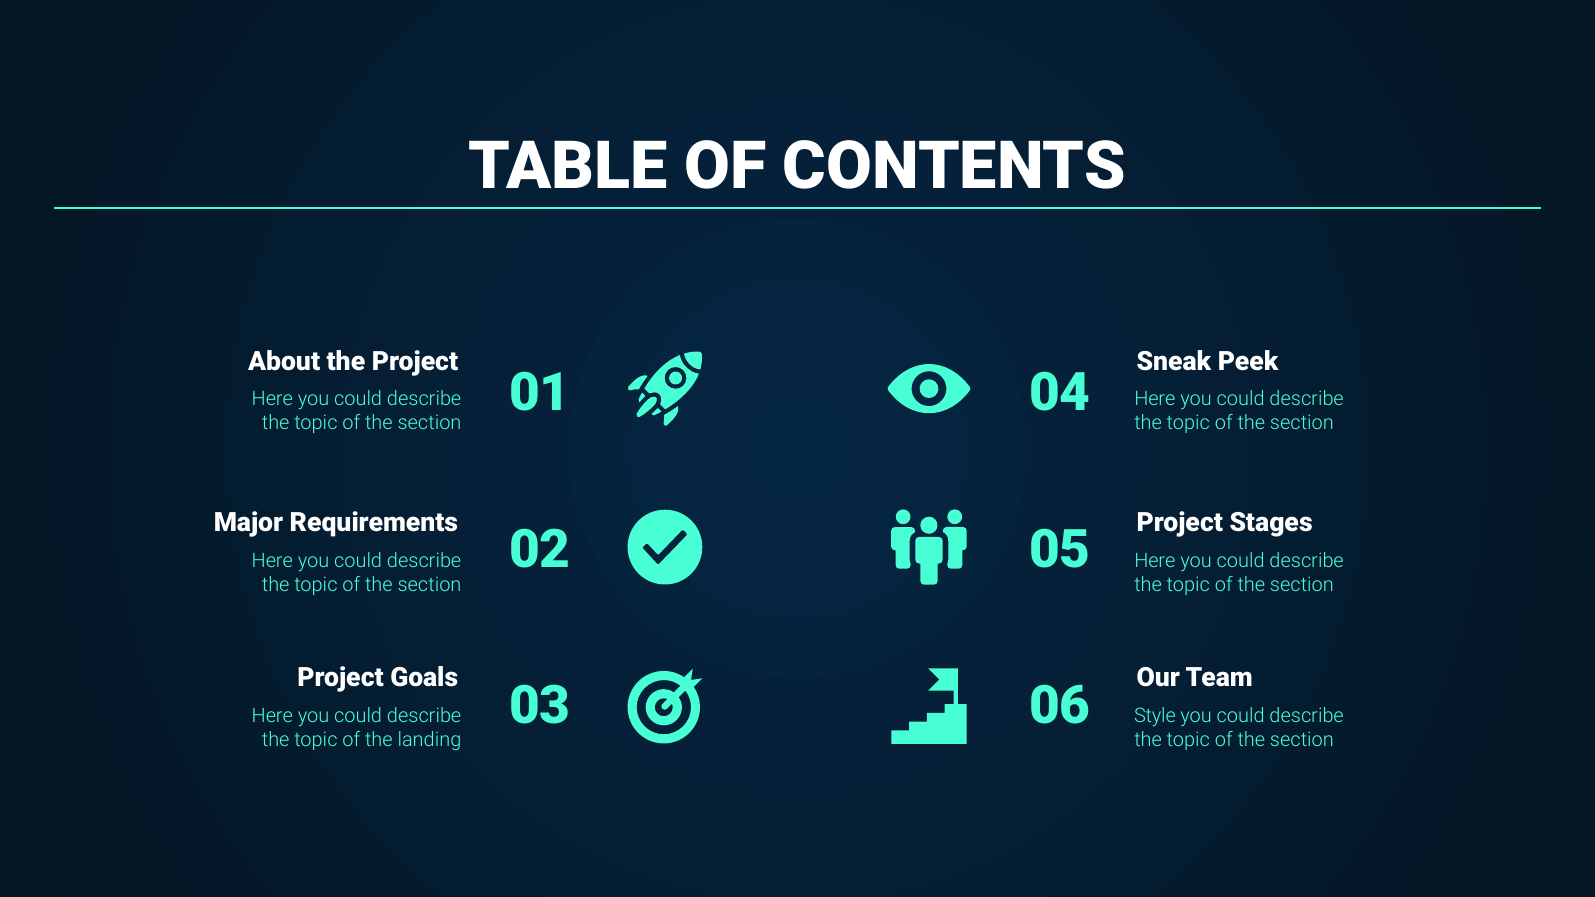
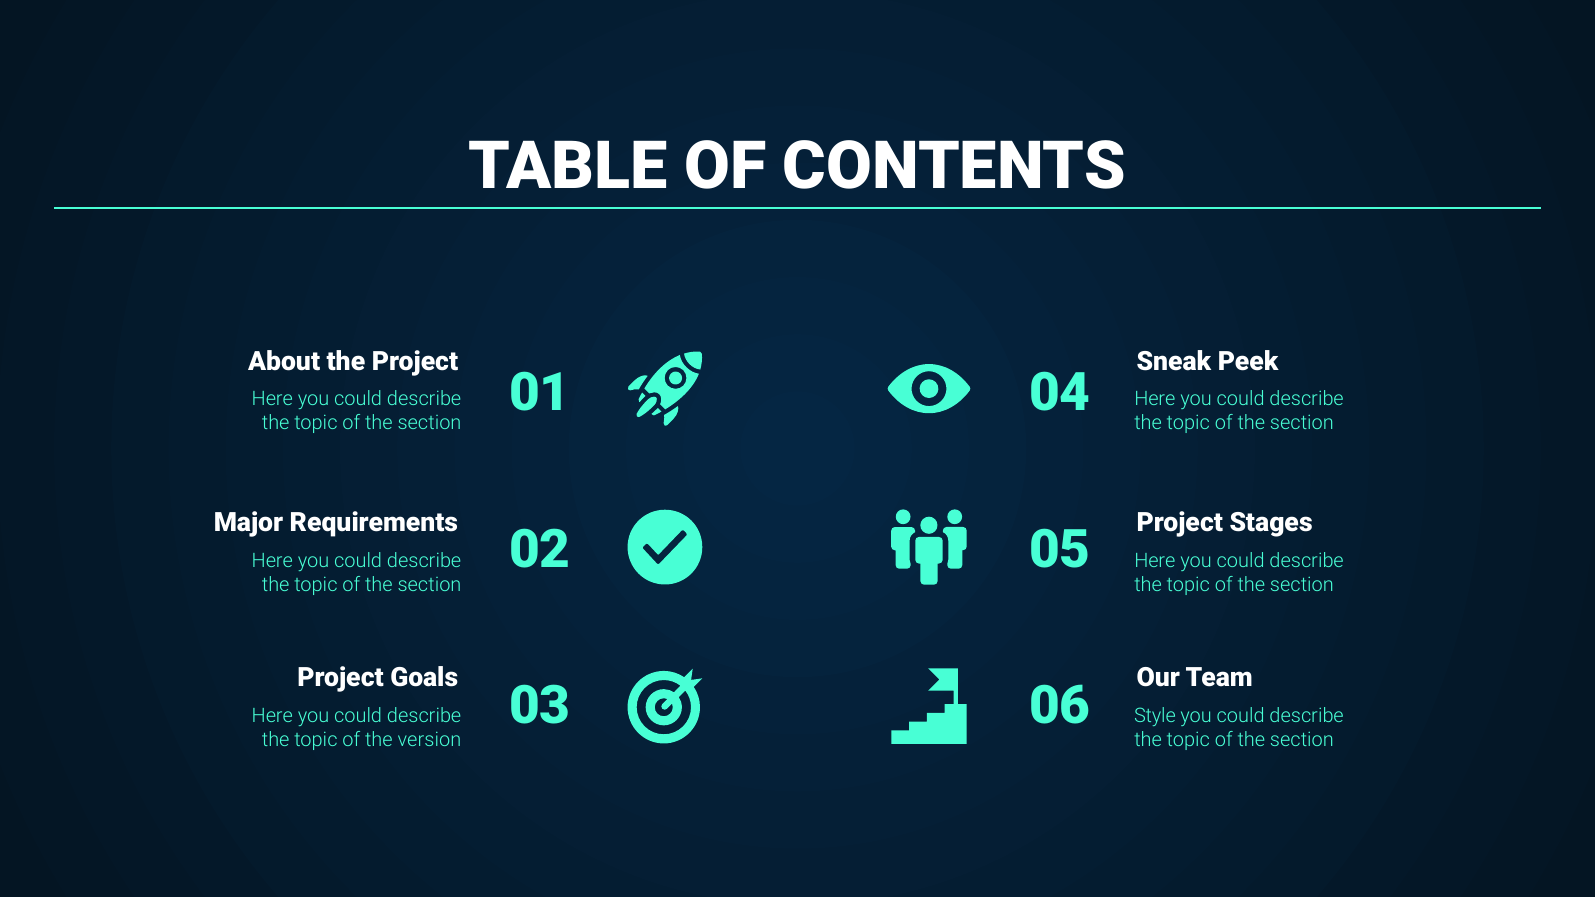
landing: landing -> version (429, 740)
